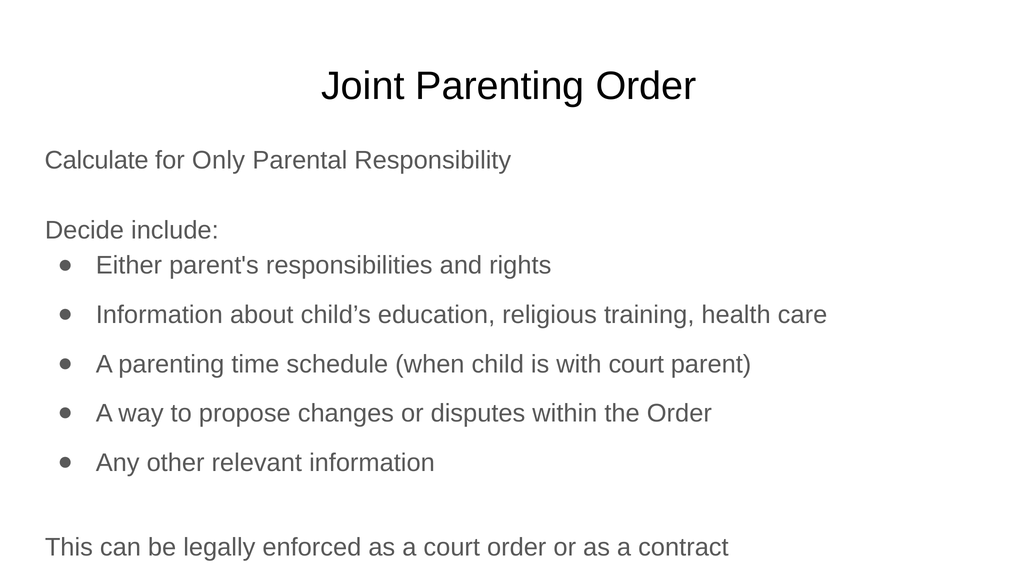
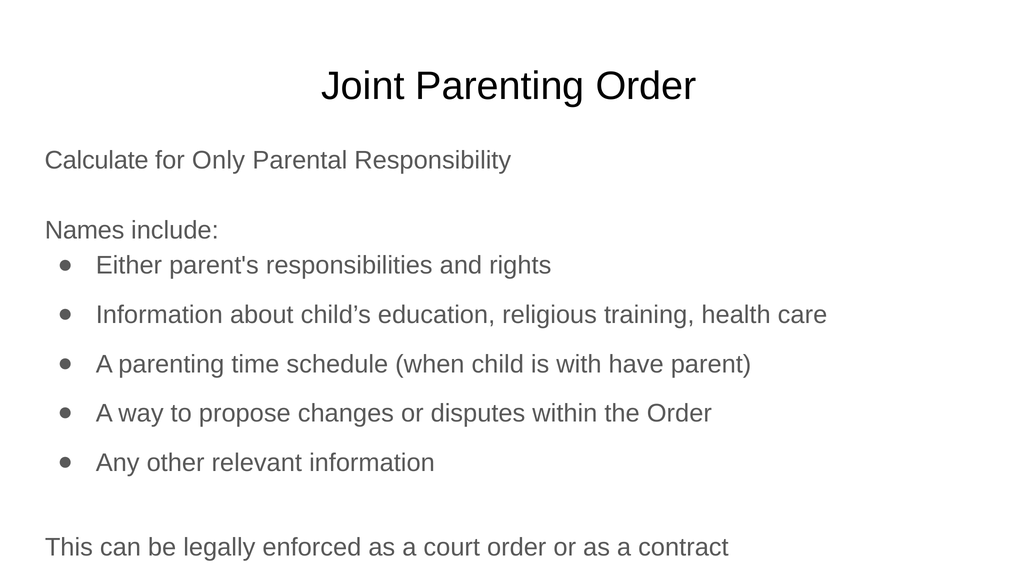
Decide: Decide -> Names (85, 230)
with court: court -> have (636, 364)
